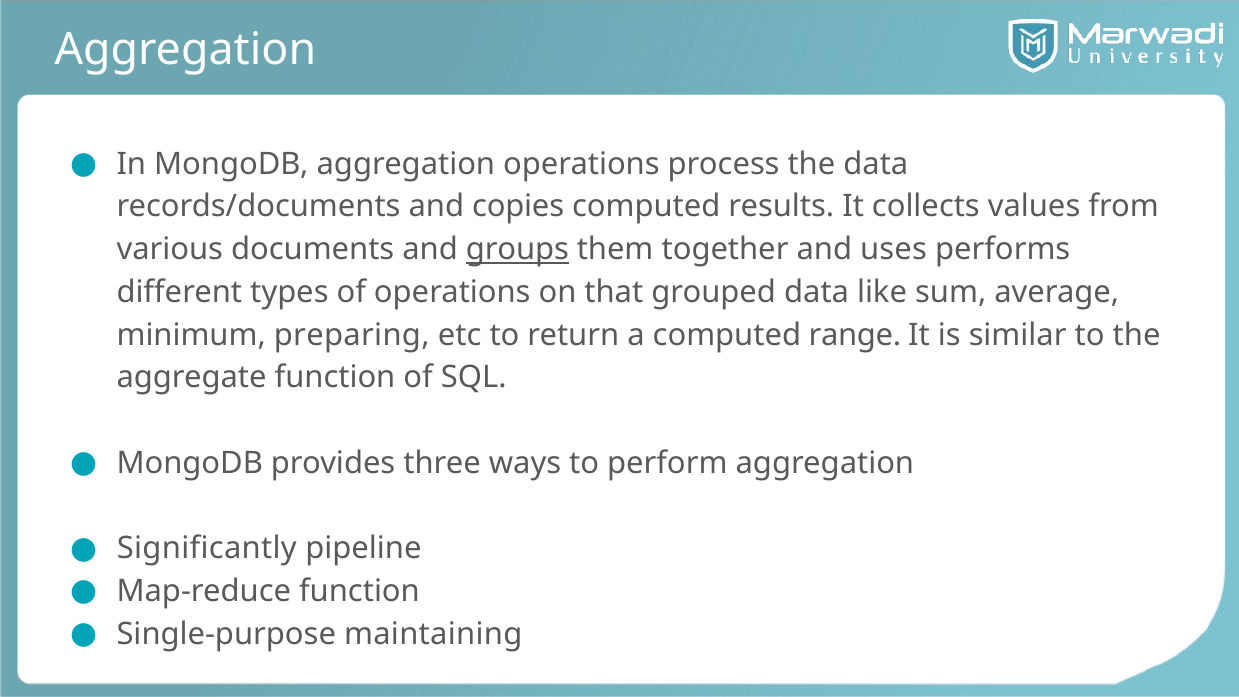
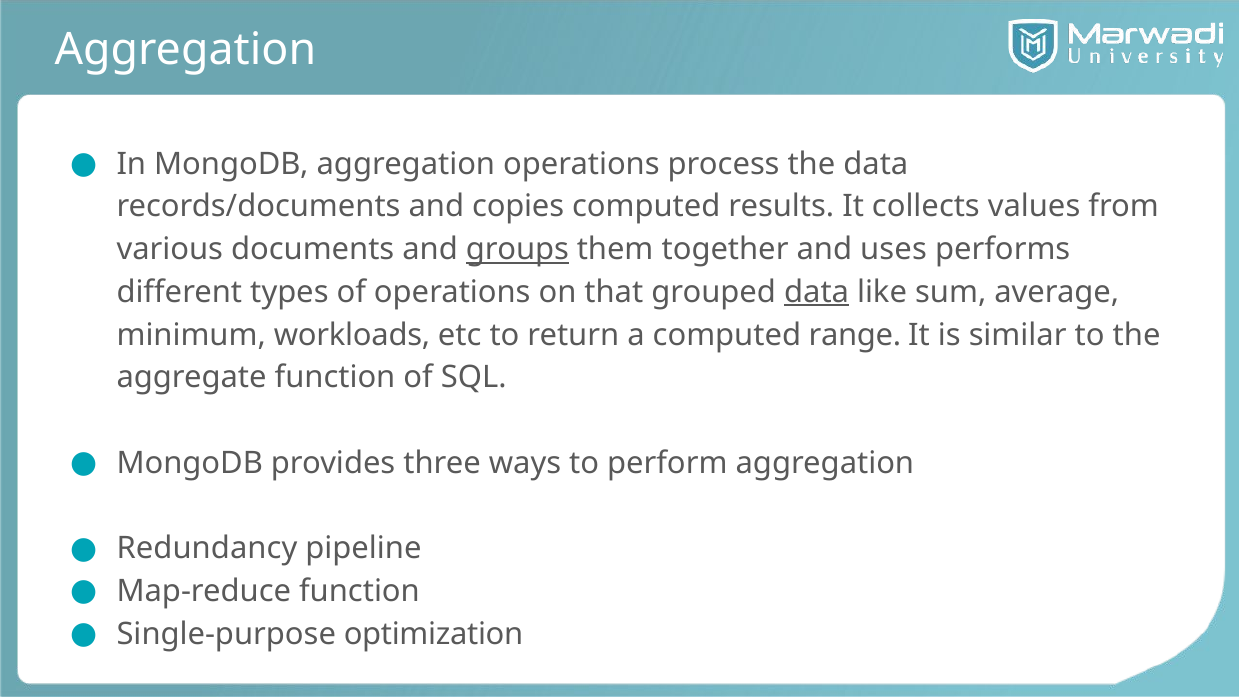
data underline: none -> present (817, 292)
preparing: preparing -> workloads (352, 335)
Significantly: Significantly -> Redundancy (207, 548)
maintaining: maintaining -> optimization (434, 634)
